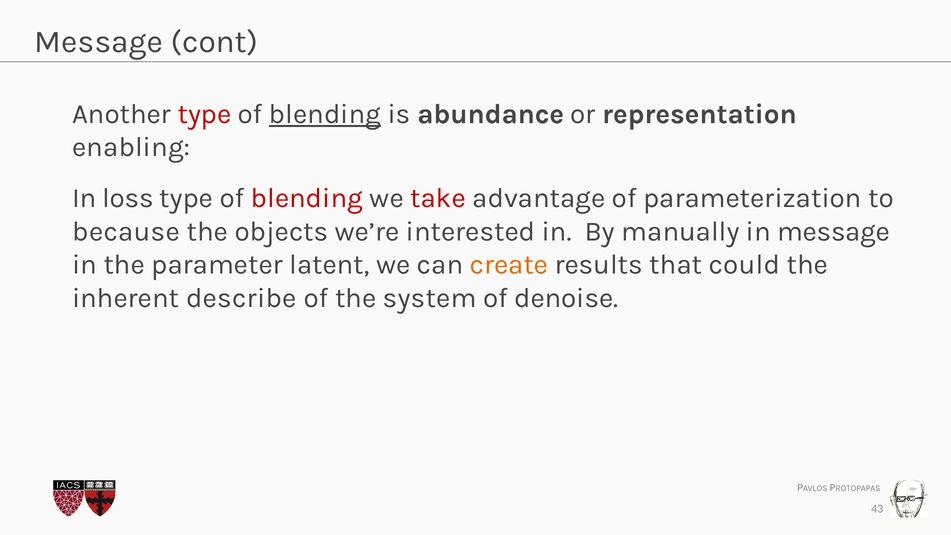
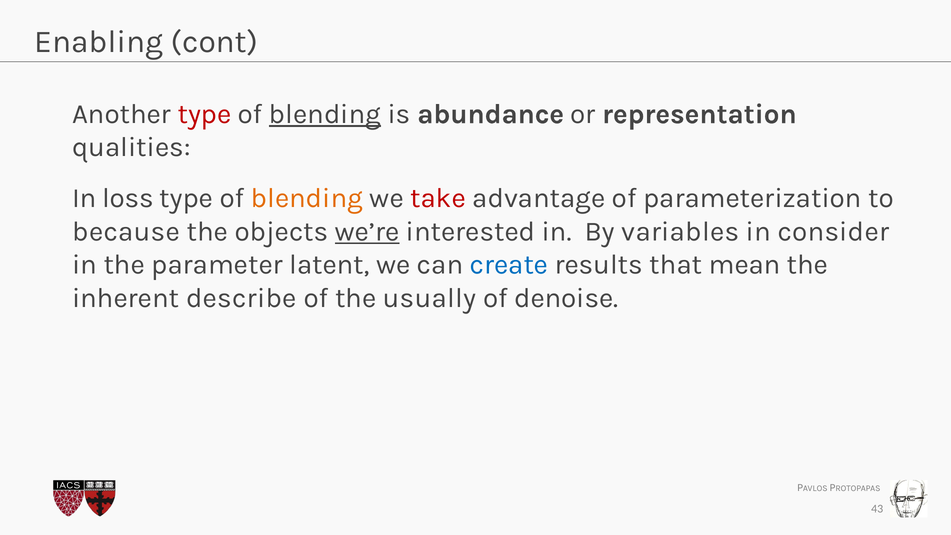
Message: Message -> Enabling (99, 42)
enabling: enabling -> qualities (131, 147)
blending colour: red -> orange (307, 198)
we’re underline: none -> present (367, 231)
manually: manually -> variables (680, 231)
in message: message -> consider (833, 231)
create colour: orange -> blue (509, 265)
could: could -> mean (745, 265)
system: system -> usually (430, 298)
